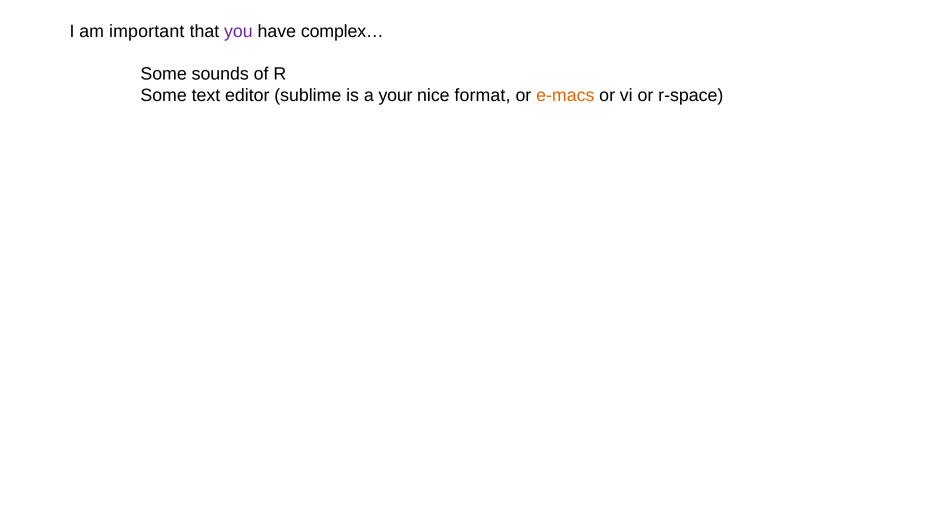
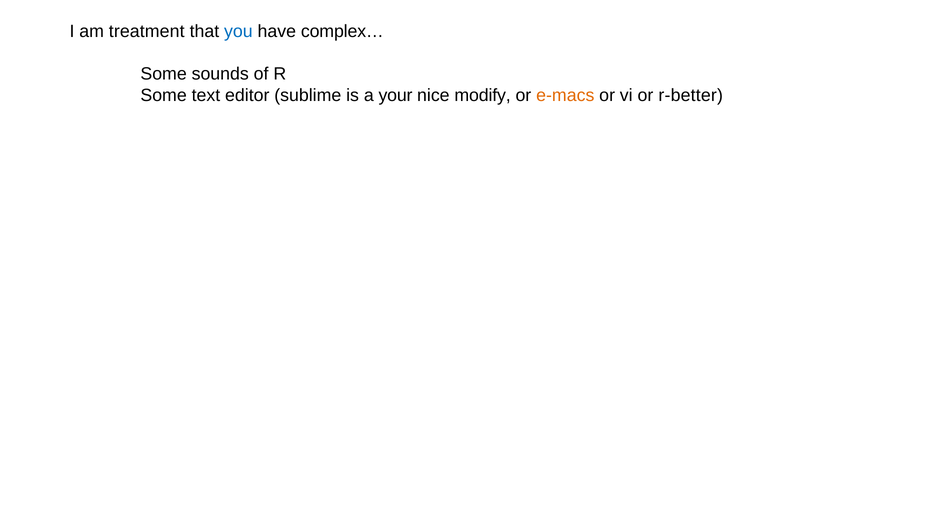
important: important -> treatment (147, 32)
you colour: purple -> blue (238, 32)
format: format -> modify (483, 95)
r-space: r-space -> r-better (691, 95)
